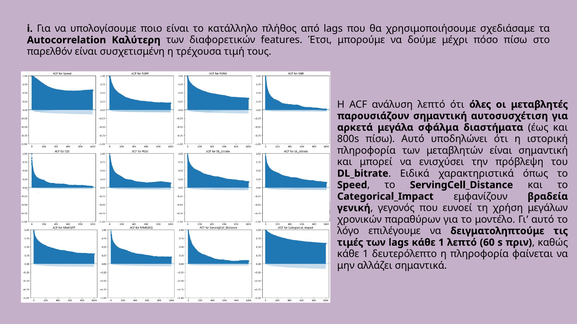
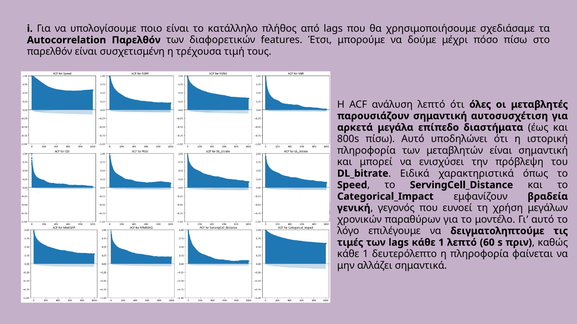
Autocorrelation Καλύτερη: Καλύτερη -> Παρελθόν (136, 40)
σφάλμα: σφάλμα -> επίπεδο (439, 128)
